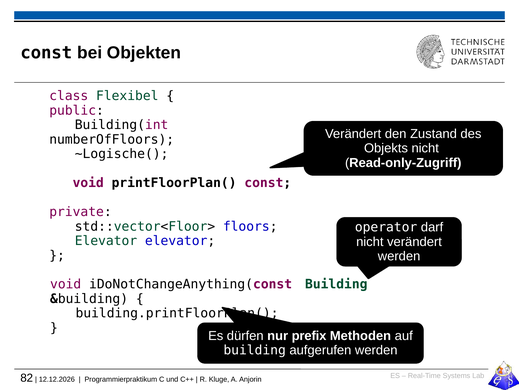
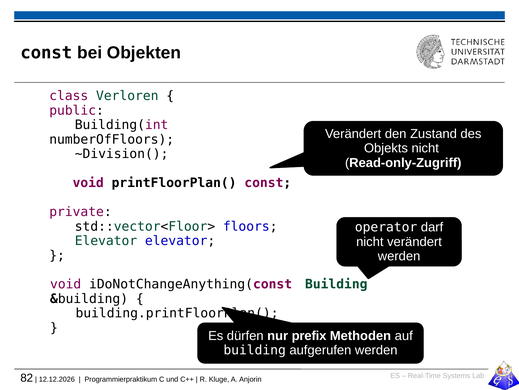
Flexibel: Flexibel -> Verloren (127, 96)
~Logische(: ~Logische( -> ~Division( (122, 154)
